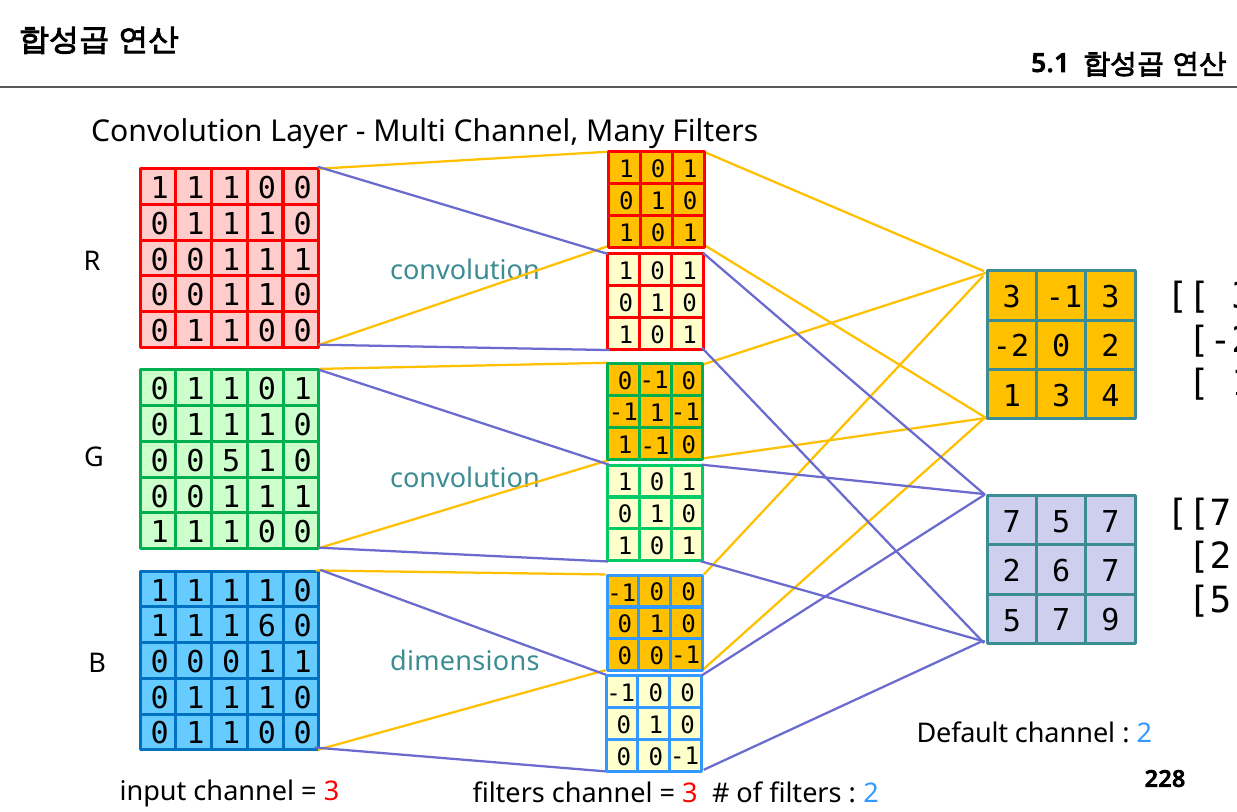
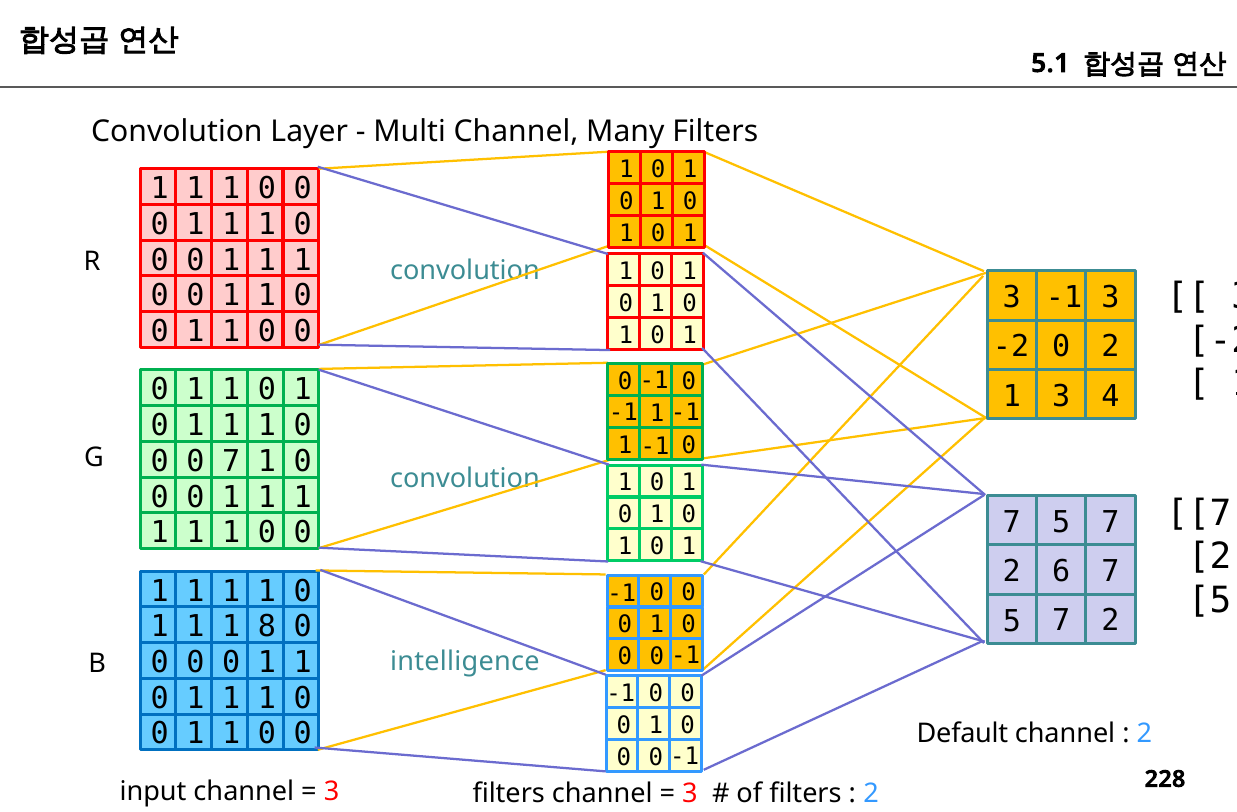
0 5: 5 -> 7 (231, 462)
9: 9 -> 2 (1111, 621)
1 6: 6 -> 8 (267, 627)
dimensions: dimensions -> intelligence (465, 662)
